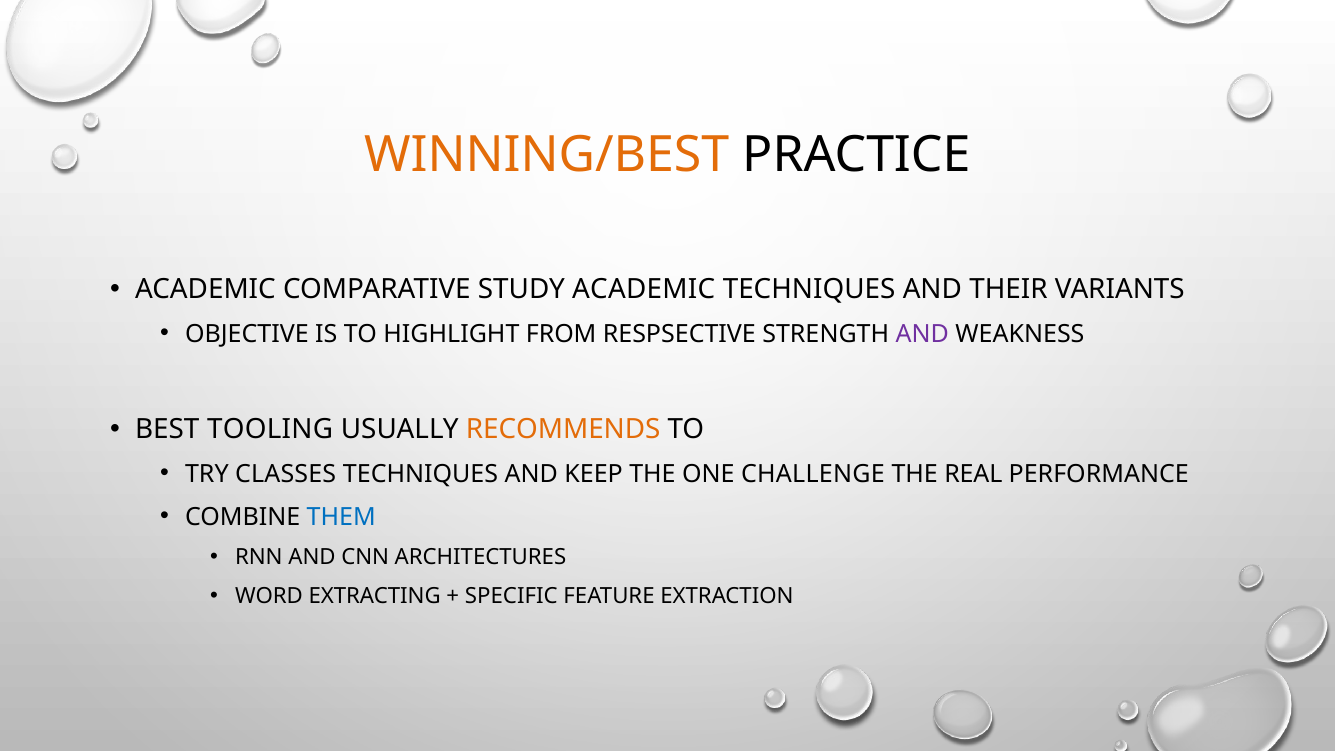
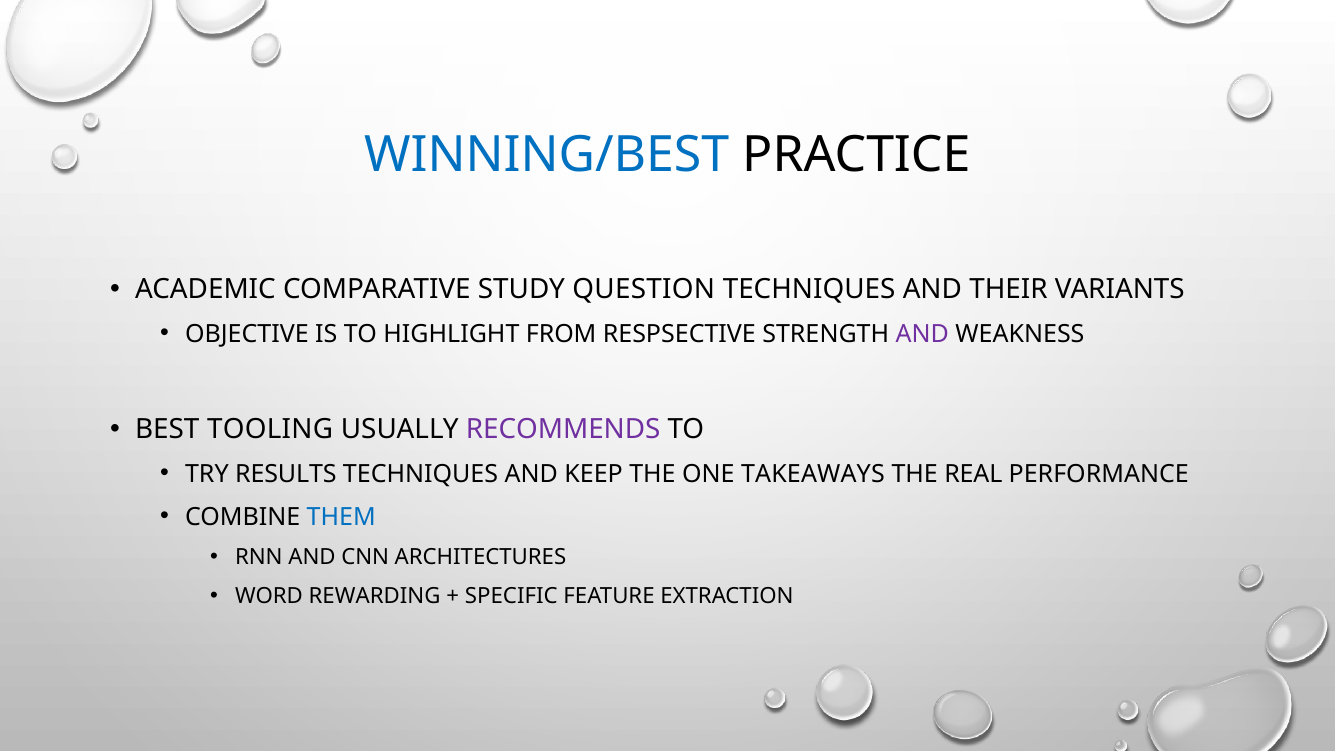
WINNING/BEST colour: orange -> blue (547, 155)
STUDY ACADEMIC: ACADEMIC -> QUESTION (644, 289)
RECOMMENDS colour: orange -> purple (563, 429)
CLASSES: CLASSES -> RESULTS (286, 474)
CHALLENGE: CHALLENGE -> TAKEAWAYS (813, 474)
EXTRACTING: EXTRACTING -> REWARDING (375, 596)
